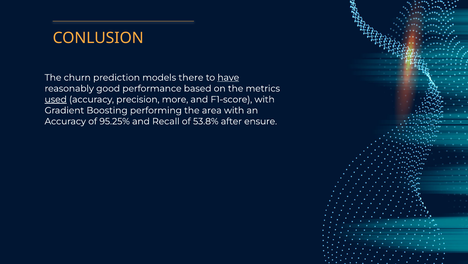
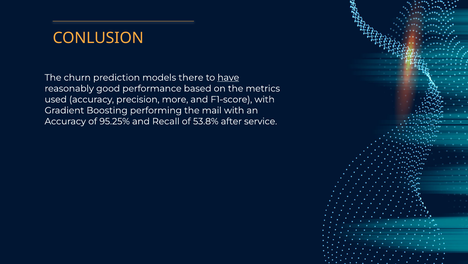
used underline: present -> none (56, 99)
area: area -> mail (212, 110)
ensure: ensure -> service (261, 121)
